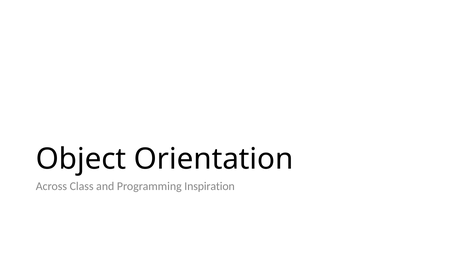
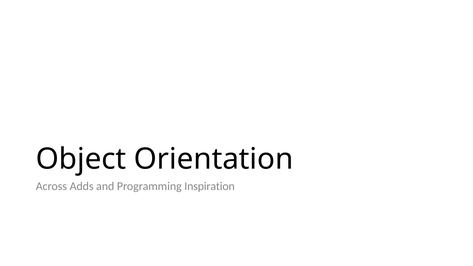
Class: Class -> Adds (82, 186)
